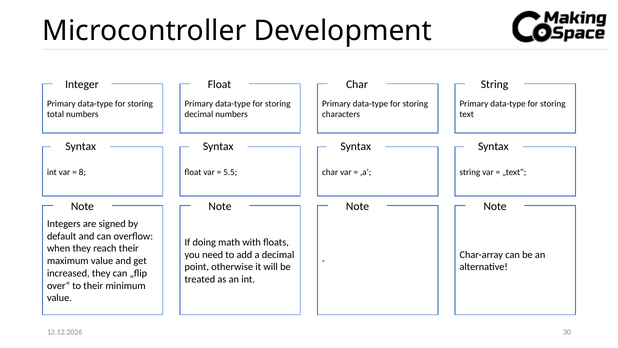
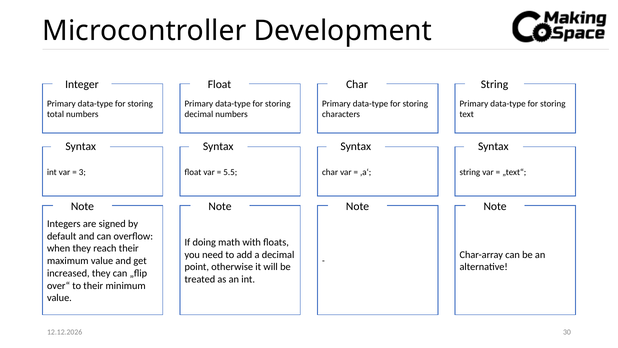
8: 8 -> 3 (82, 172)
